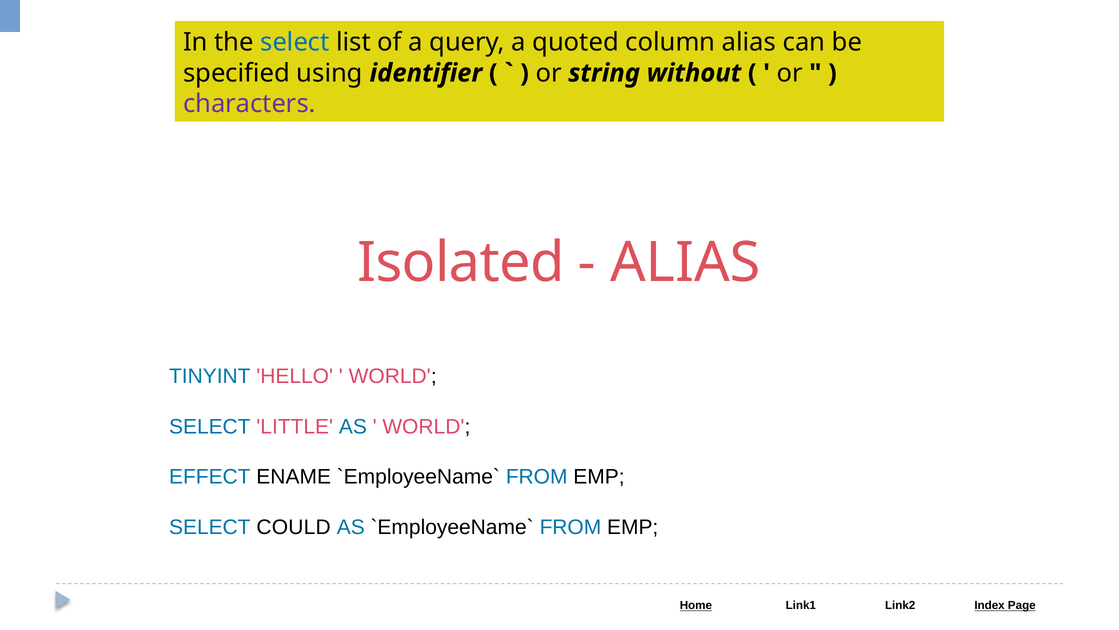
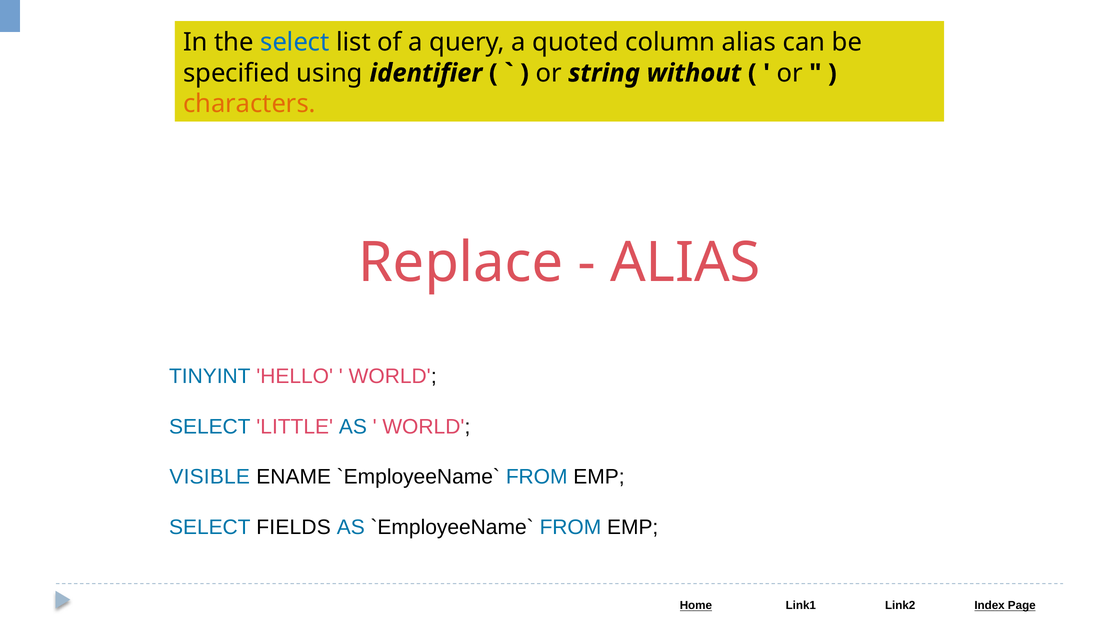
characters colour: purple -> orange (249, 104)
Isolated: Isolated -> Replace (461, 262)
EFFECT: EFFECT -> VISIBLE (210, 477)
COULD: COULD -> FIELDS (294, 527)
